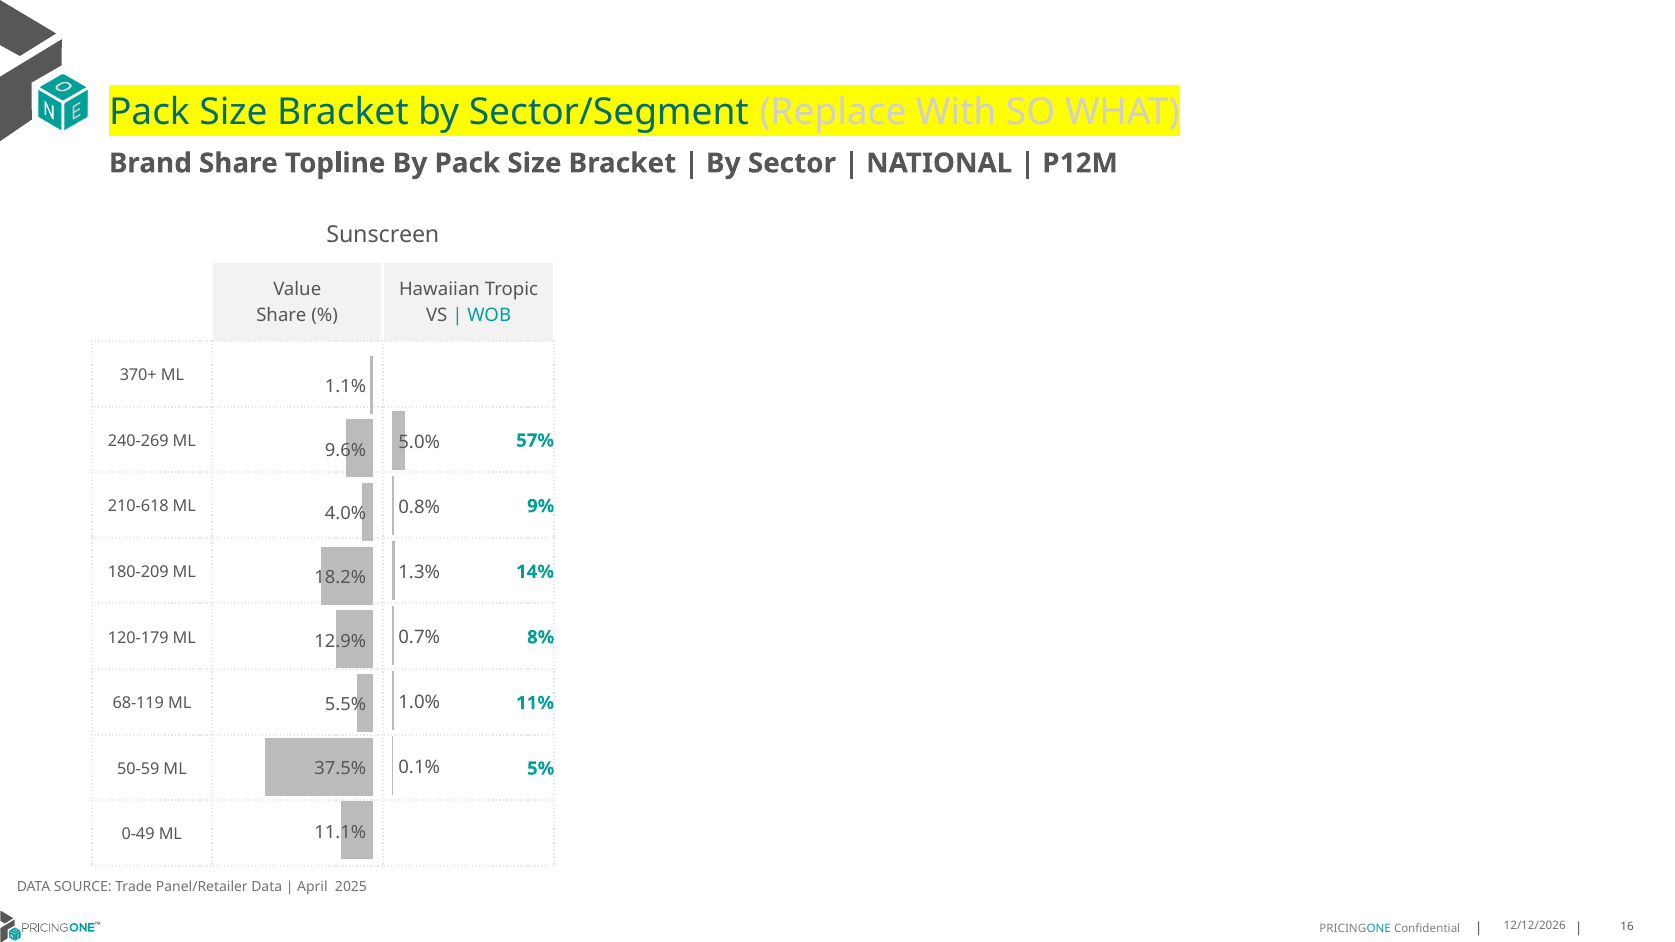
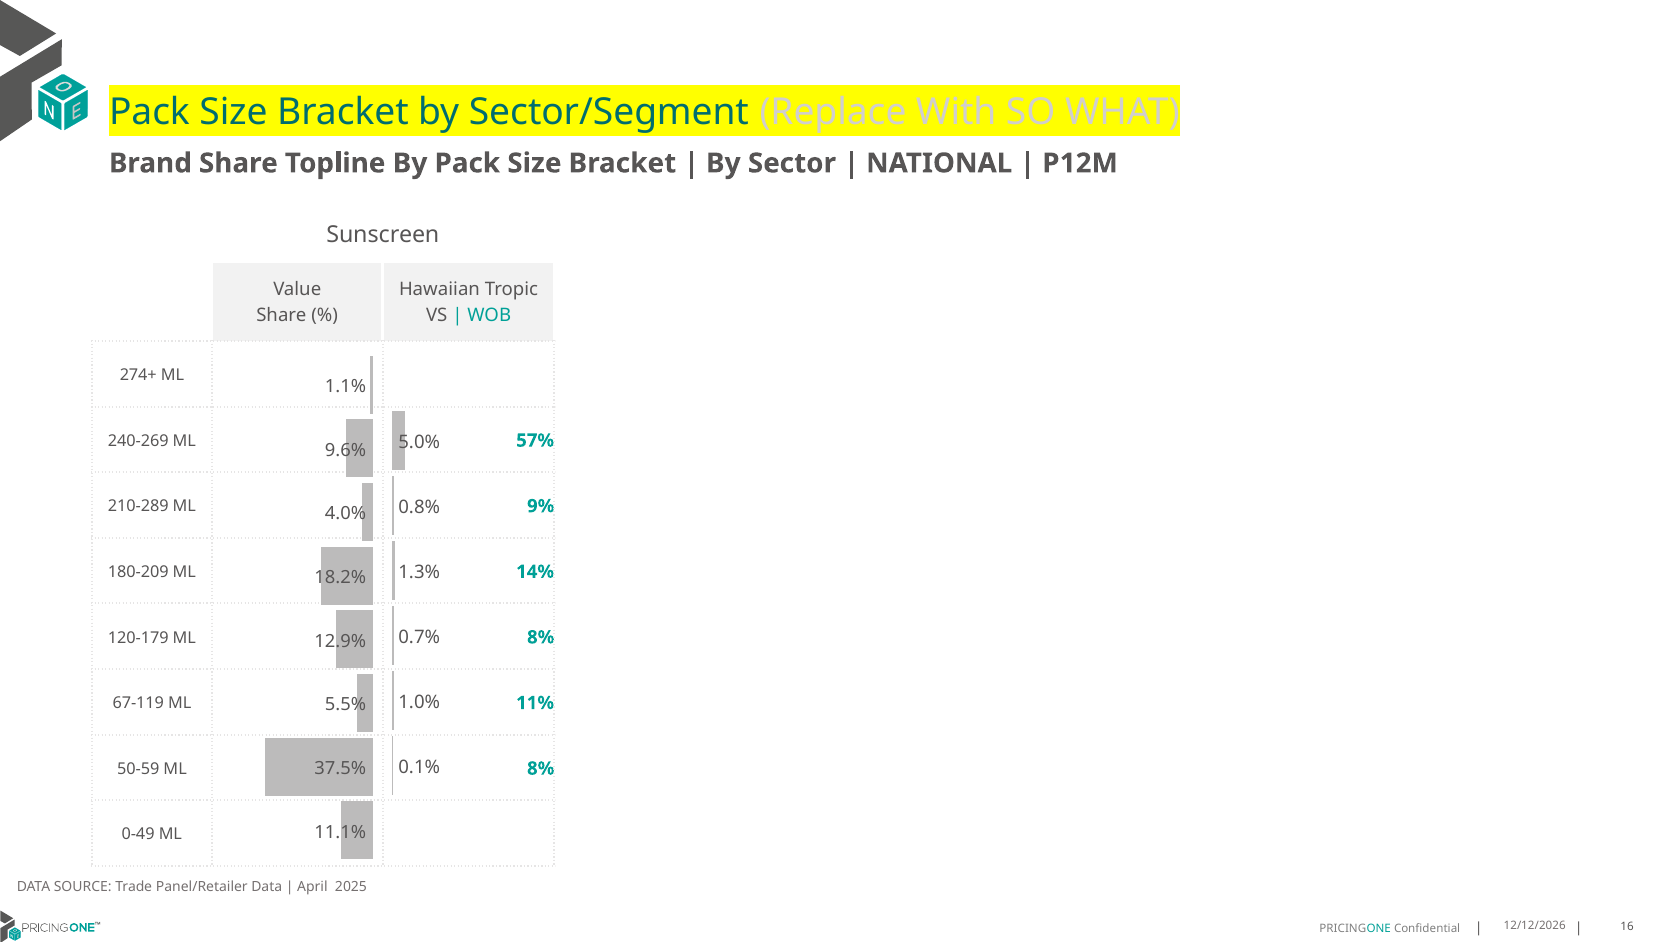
370+: 370+ -> 274+ (138, 375)
210-618: 210-618 -> 210-289 (138, 507)
68-119: 68-119 -> 67-119 (138, 704)
50-59 ML 5%: 5% -> 8% (541, 769)
